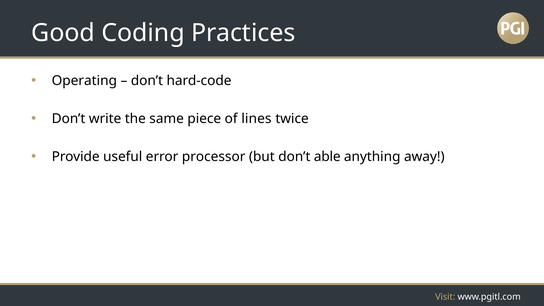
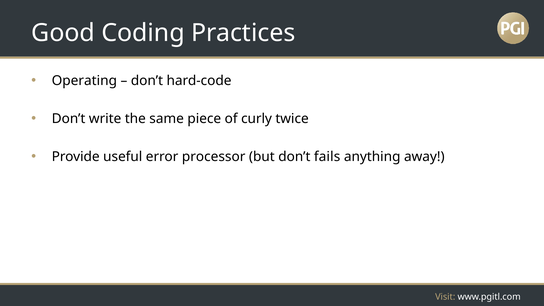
lines: lines -> curly (257, 119)
able: able -> fails (327, 157)
